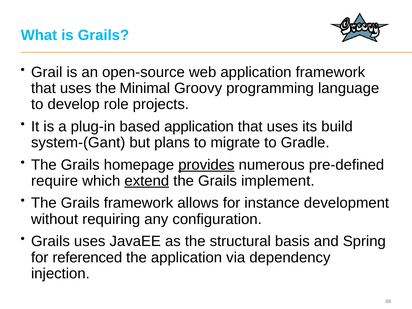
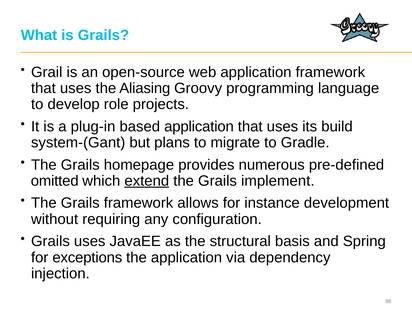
Minimal: Minimal -> Aliasing (145, 88)
provides underline: present -> none (206, 165)
require: require -> omitted (55, 181)
referenced: referenced -> exceptions (87, 257)
